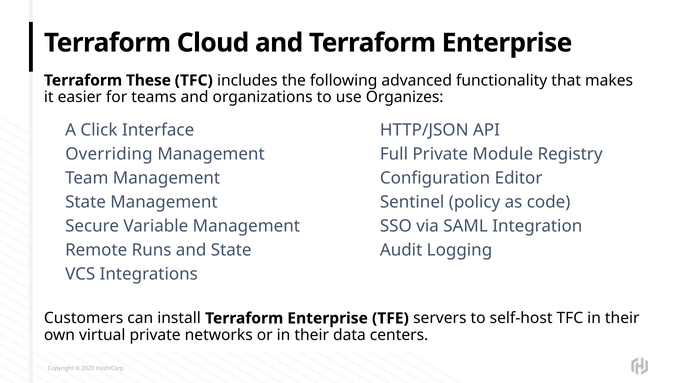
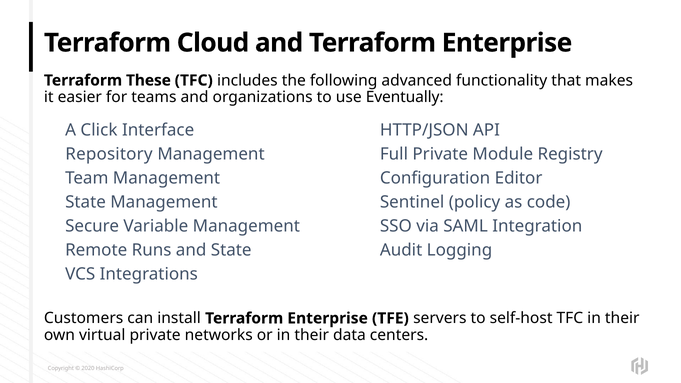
Organizes: Organizes -> Eventually (405, 97)
Overriding: Overriding -> Repository (109, 154)
